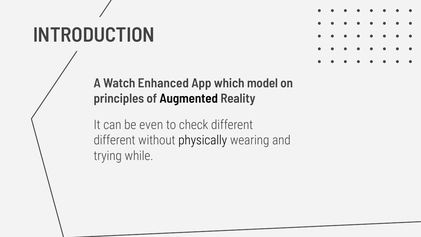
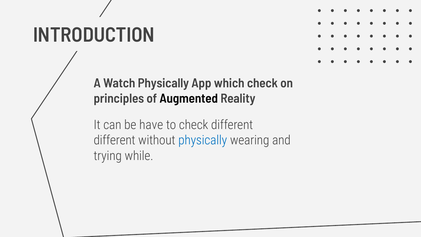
Watch Enhanced: Enhanced -> Physically (163, 83)
which model: model -> check (262, 83)
even: even -> have (151, 125)
physically colour: black -> blue (203, 140)
